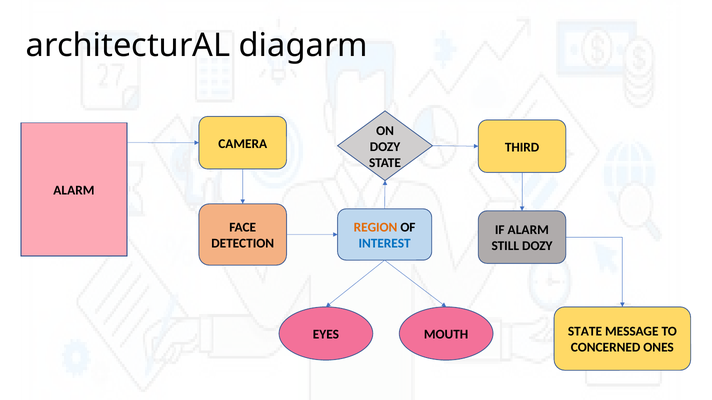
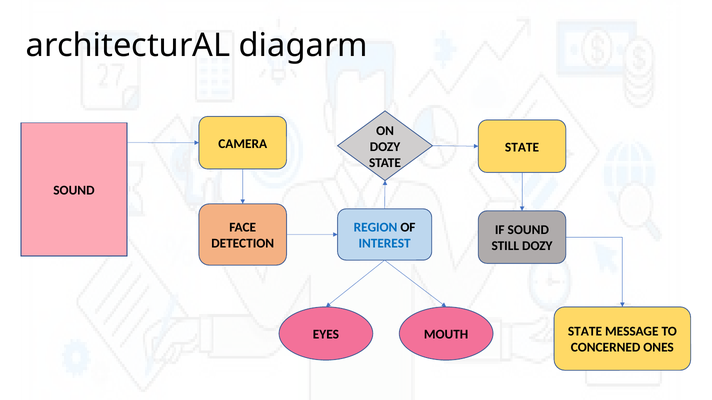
THIRD: THIRD -> STATE (522, 147)
ALARM: ALARM -> SOUND (74, 191)
REGION colour: orange -> blue (376, 228)
IF ALARM: ALARM -> SOUND (528, 230)
